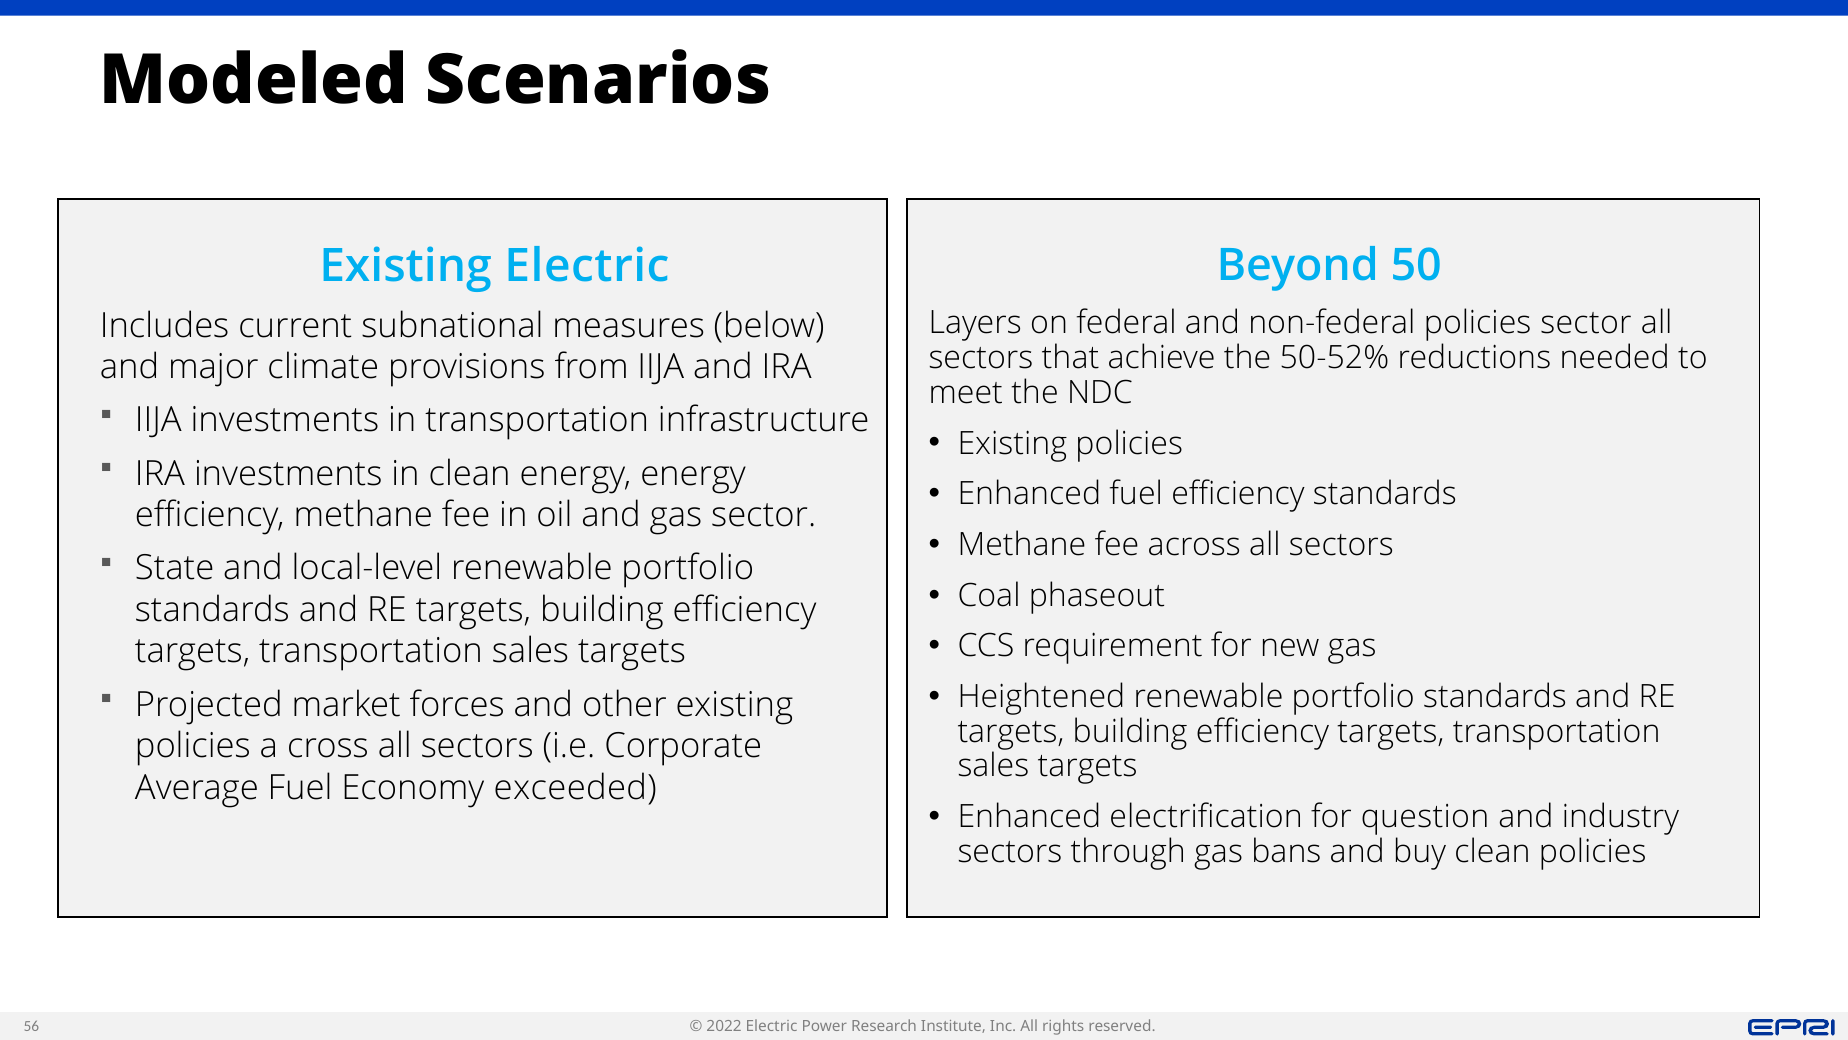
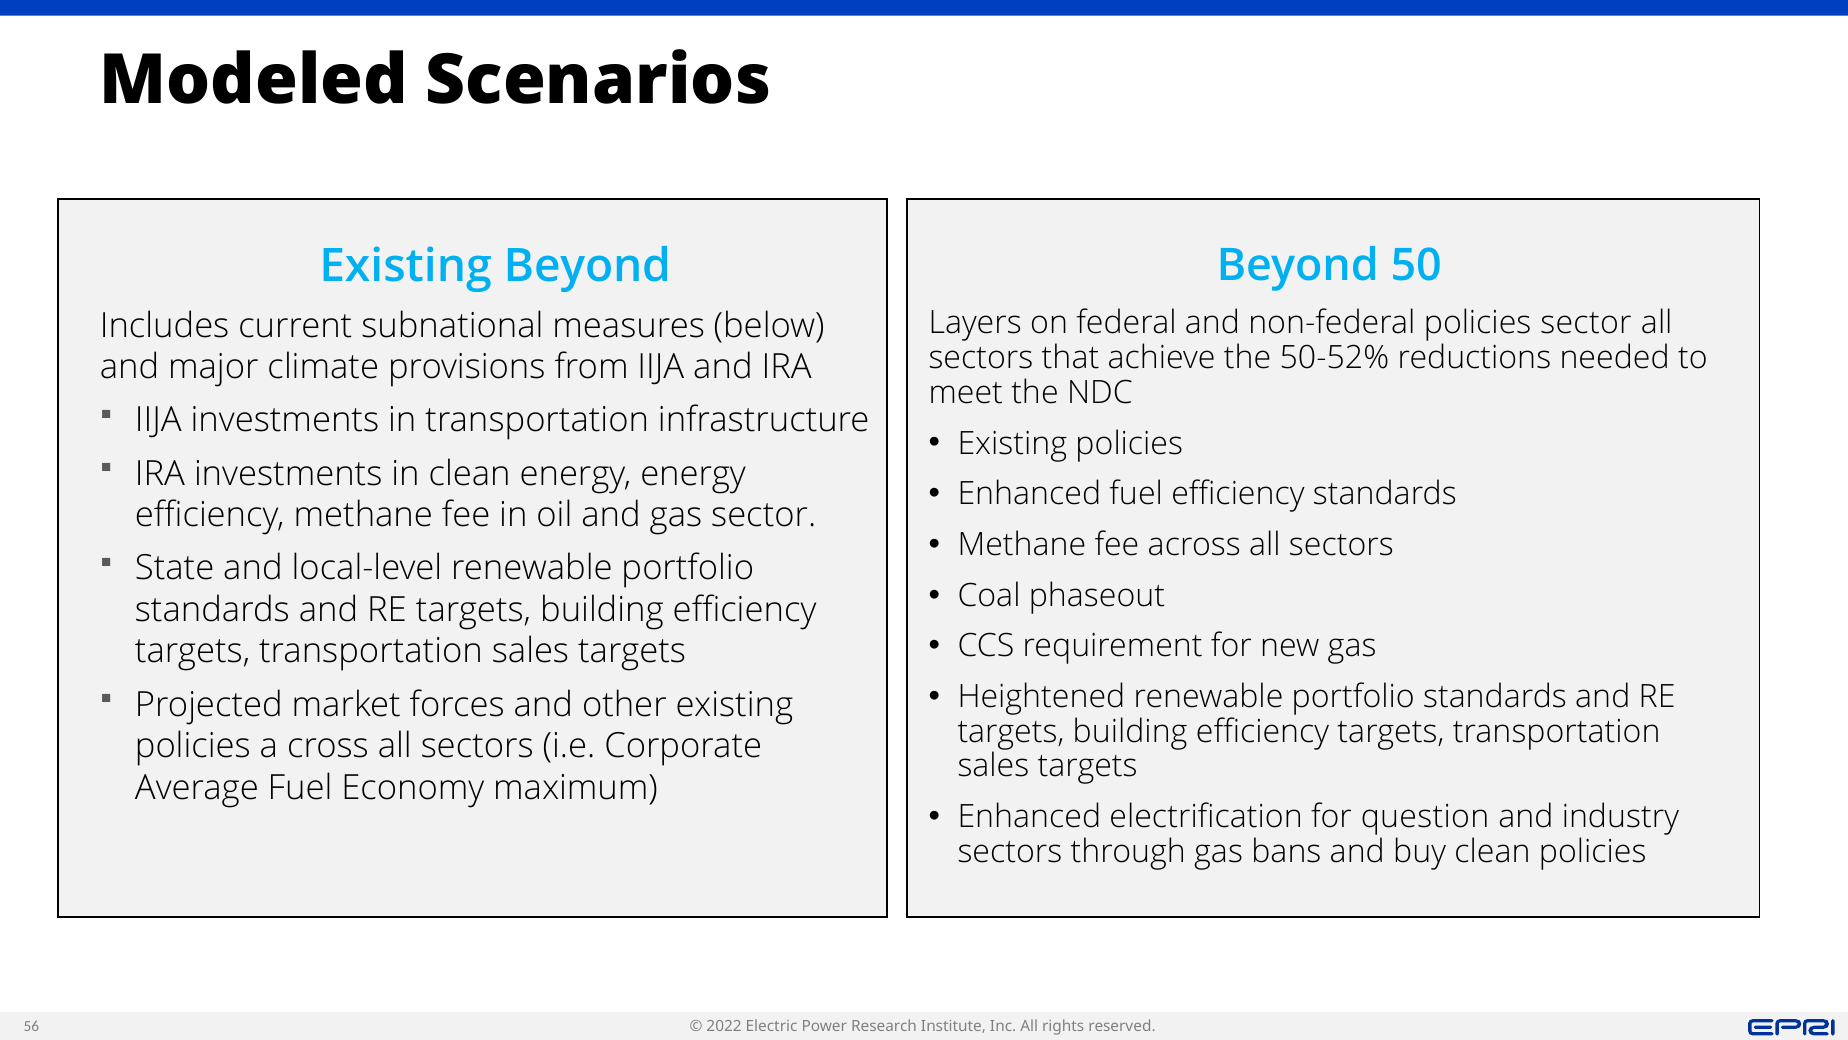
Existing Electric: Electric -> Beyond (587, 266)
exceeded: exceeded -> maximum (575, 787)
